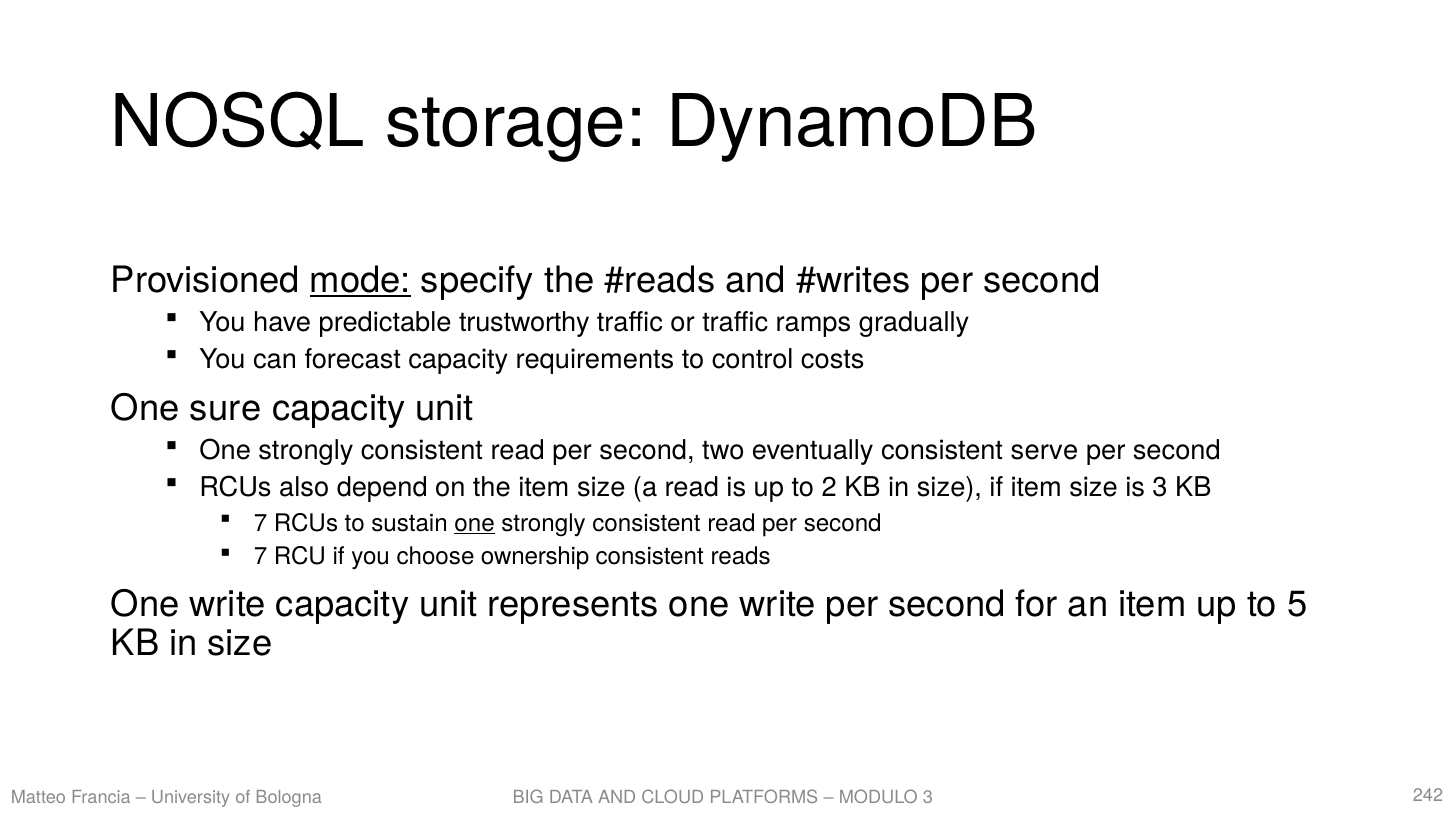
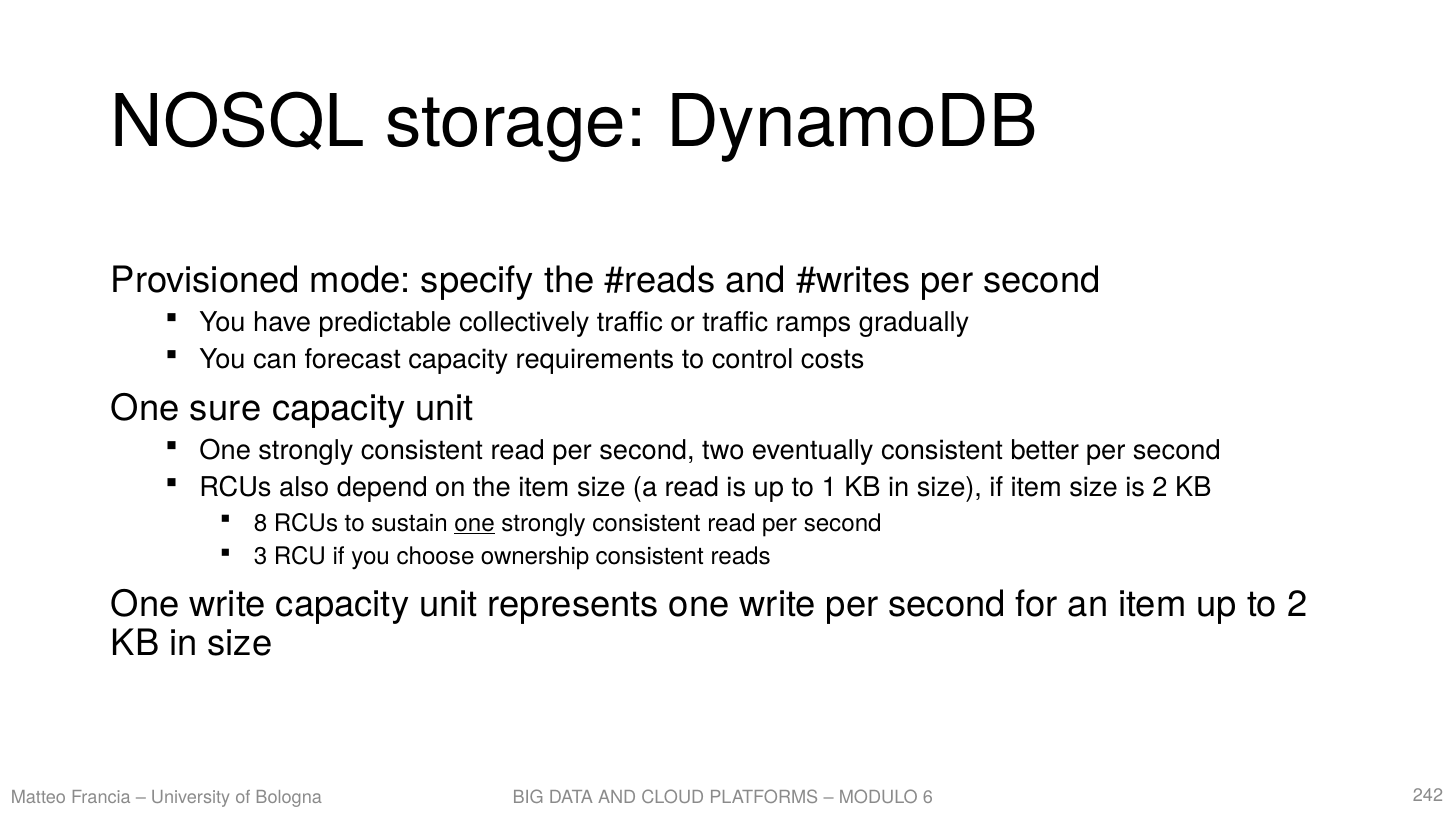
mode underline: present -> none (360, 280)
trustworthy: trustworthy -> collectively (524, 322)
serve: serve -> better (1045, 451)
2: 2 -> 1 (829, 488)
is 3: 3 -> 2 (1160, 488)
7: 7 -> 8 (261, 523)
7: 7 -> 3 (261, 557)
to 5: 5 -> 2 (1297, 605)
3: 3 -> 6 (928, 797)
